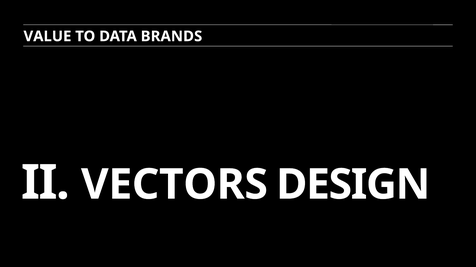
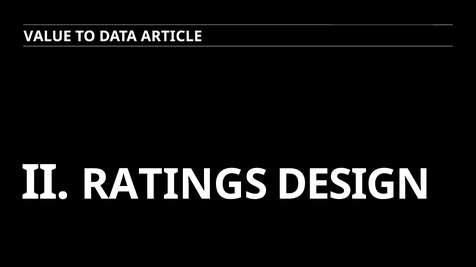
BRANDS: BRANDS -> ARTICLE (171, 36)
VECTORS: VECTORS -> RATINGS (174, 185)
